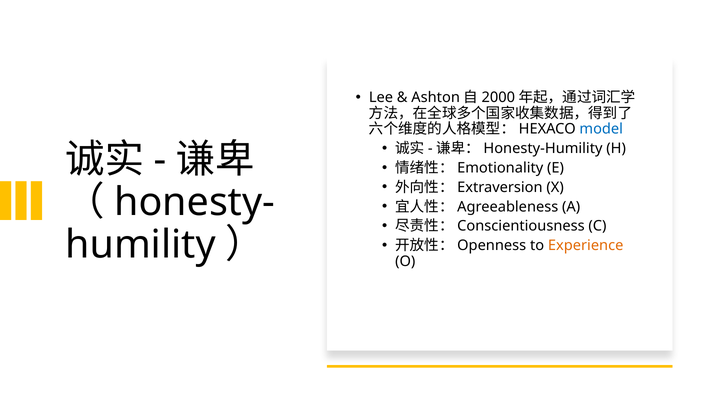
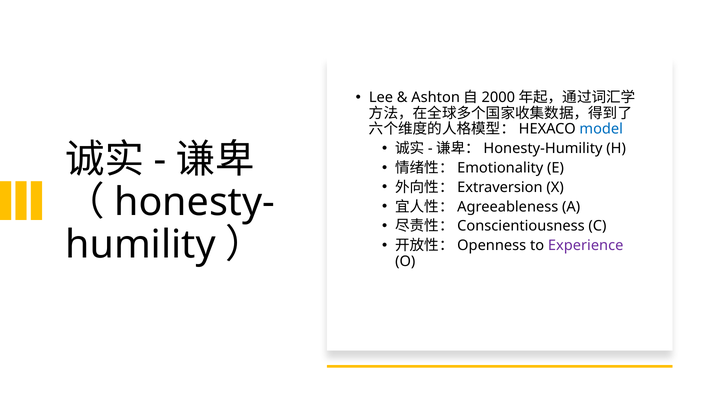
Experience colour: orange -> purple (586, 246)
